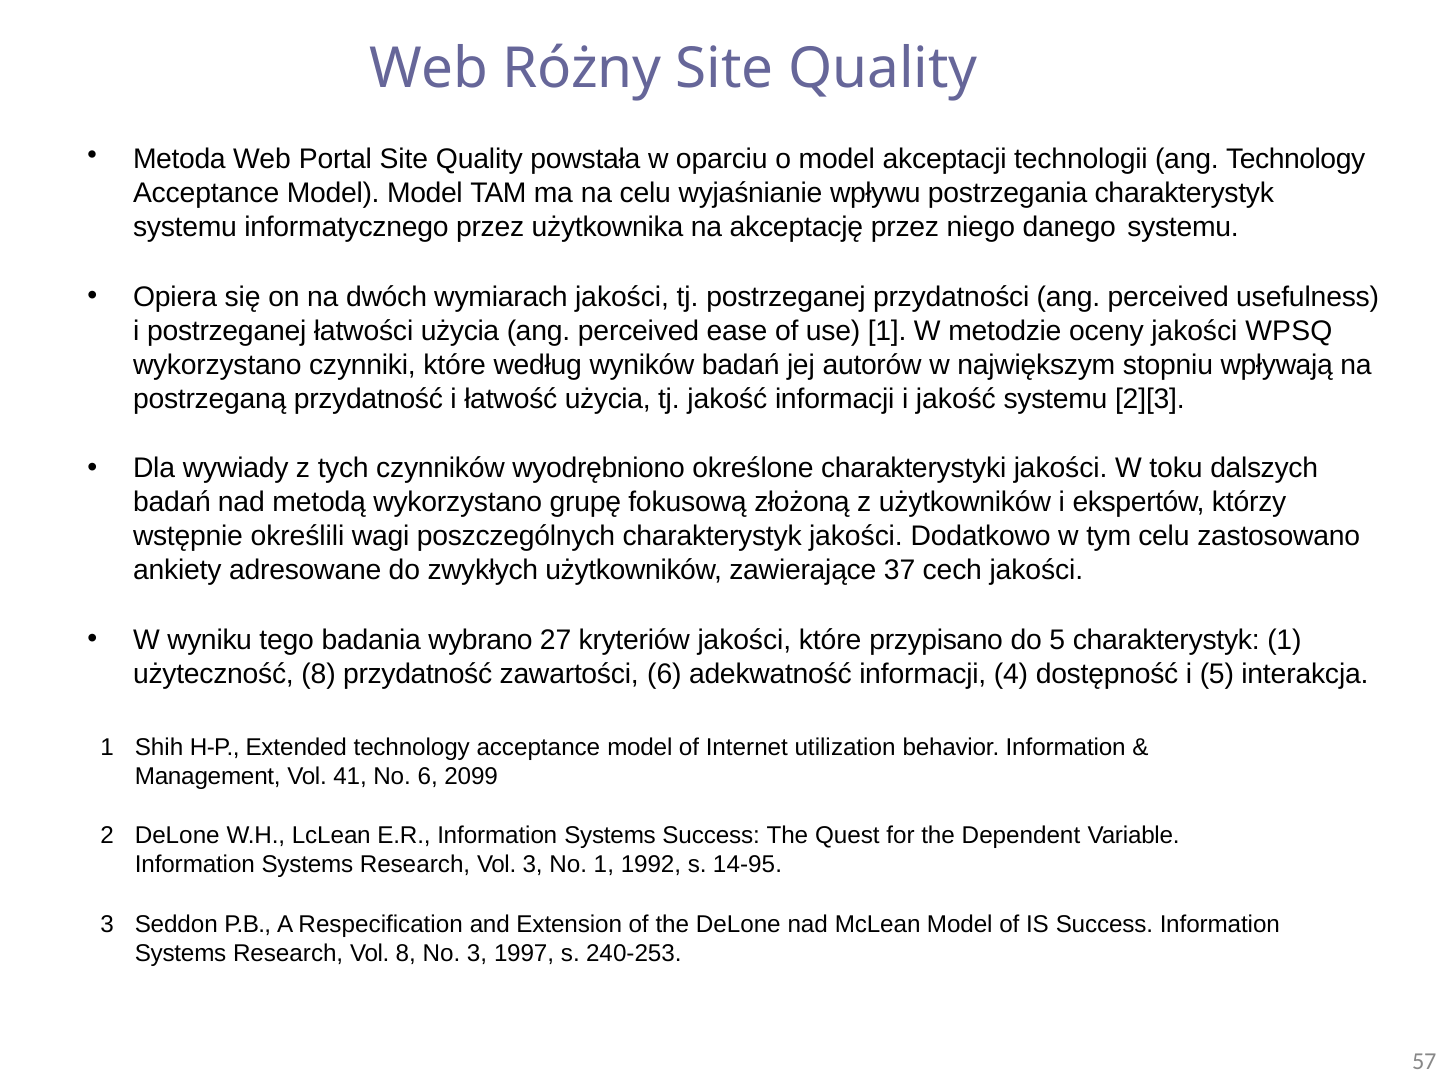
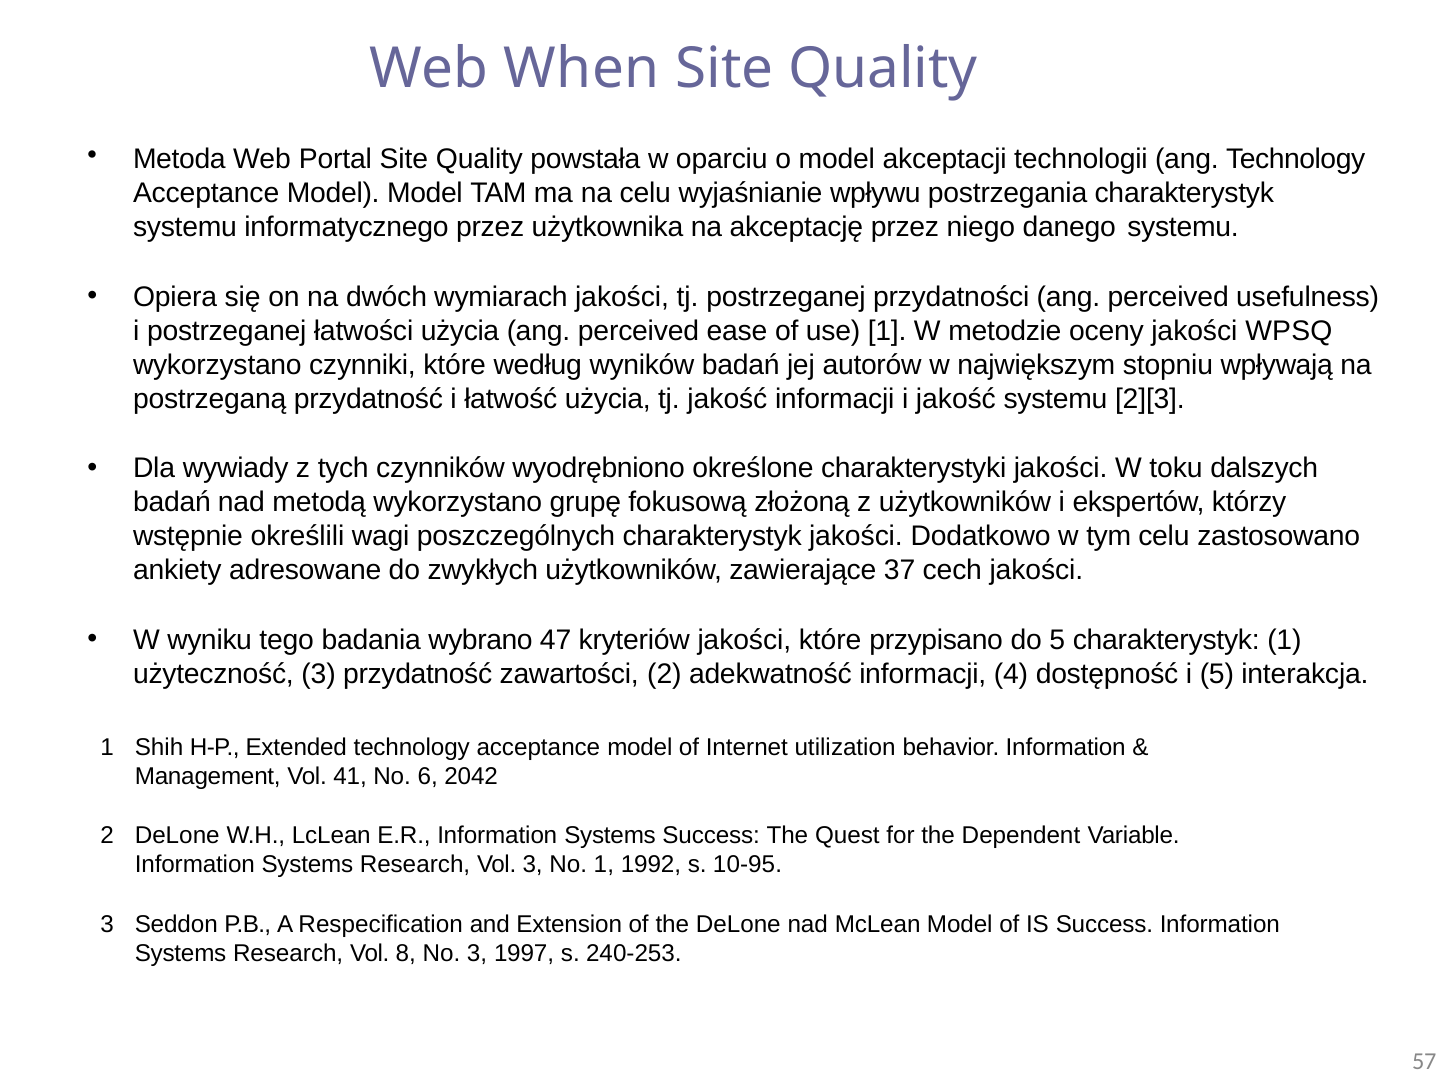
Różny: Różny -> When (582, 69)
27: 27 -> 47 (556, 640)
użyteczność 8: 8 -> 3 (319, 674)
zawartości 6: 6 -> 2 (664, 674)
2099: 2099 -> 2042 (471, 776)
14-95: 14-95 -> 10-95 (747, 865)
